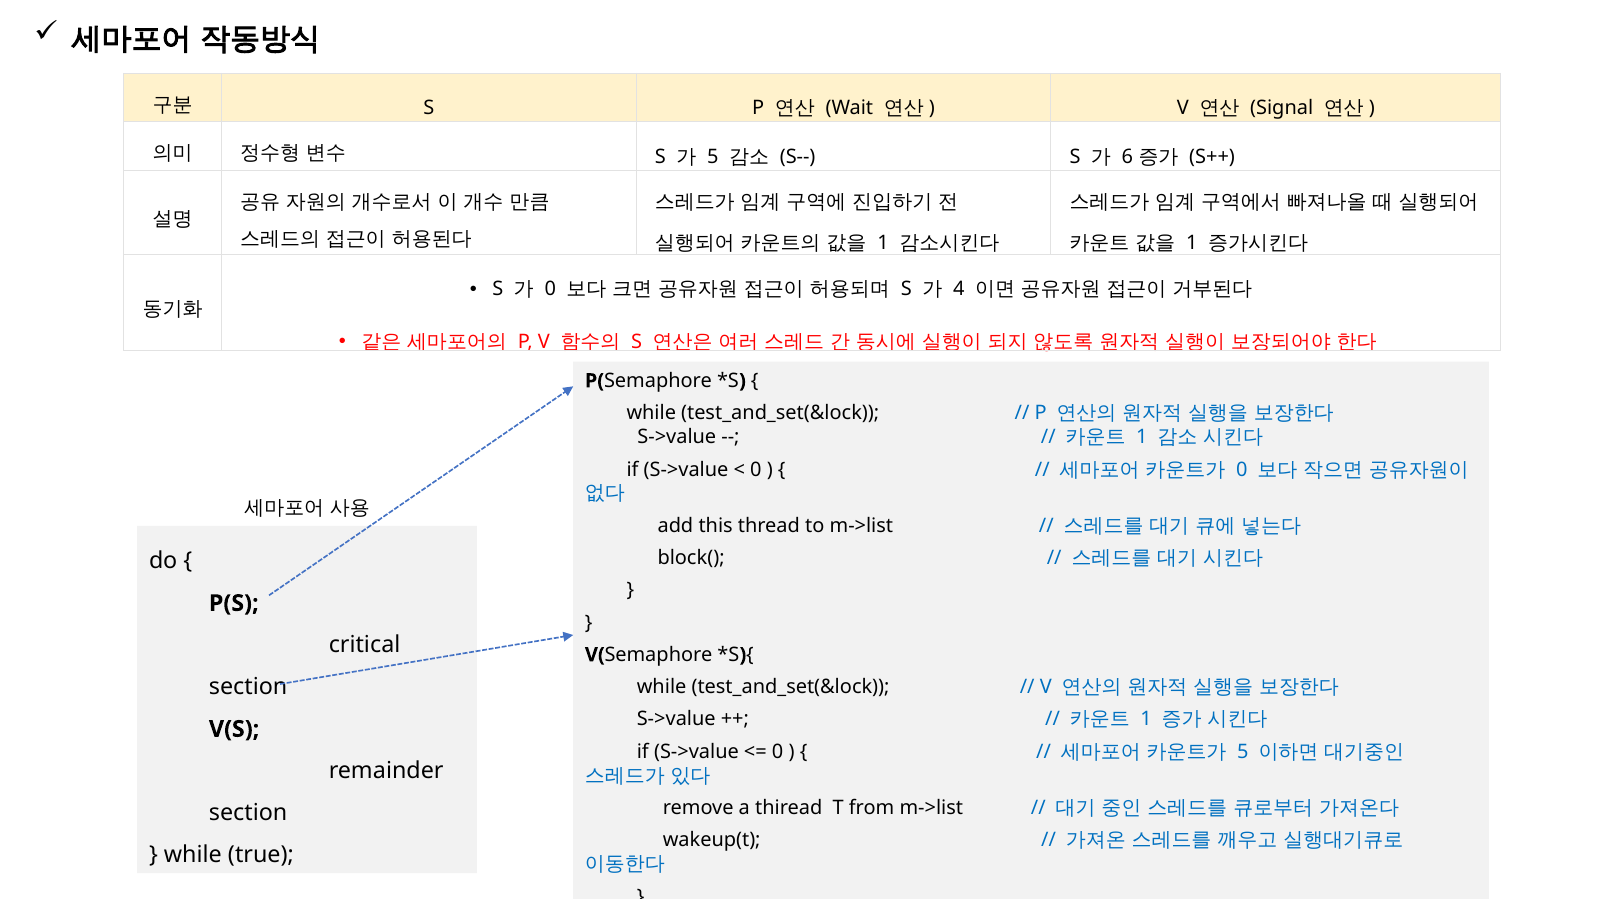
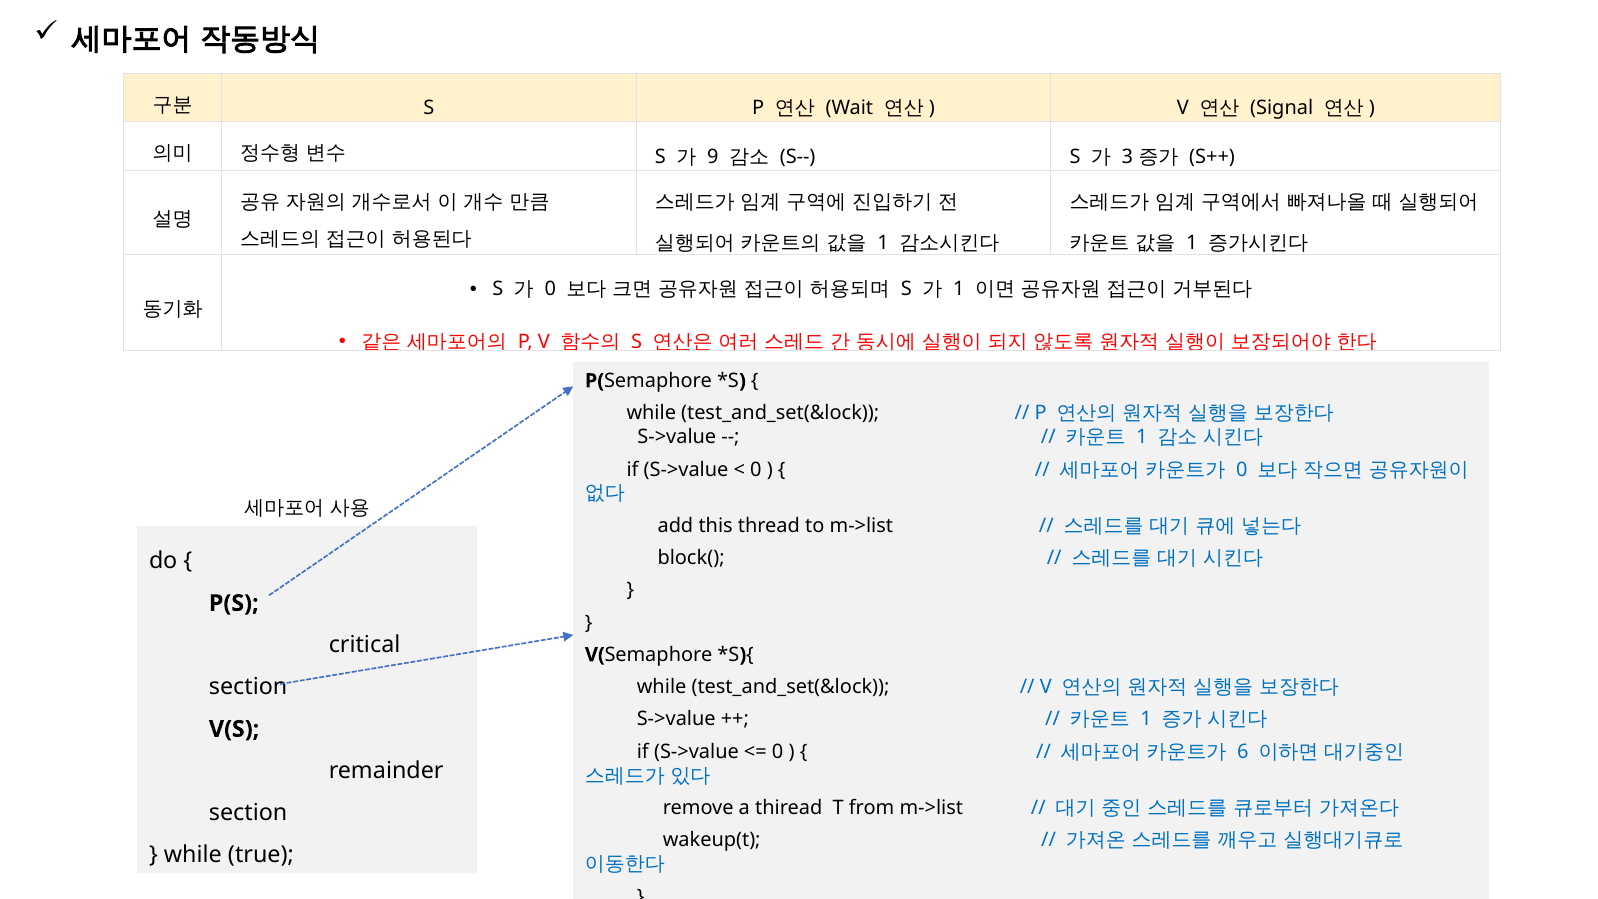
5: 5 -> 9 (713, 156)
6: 6 -> 3 (1127, 156)
4: 4 -> 1 (959, 289)
5: 5 -> 6 (1243, 752)
